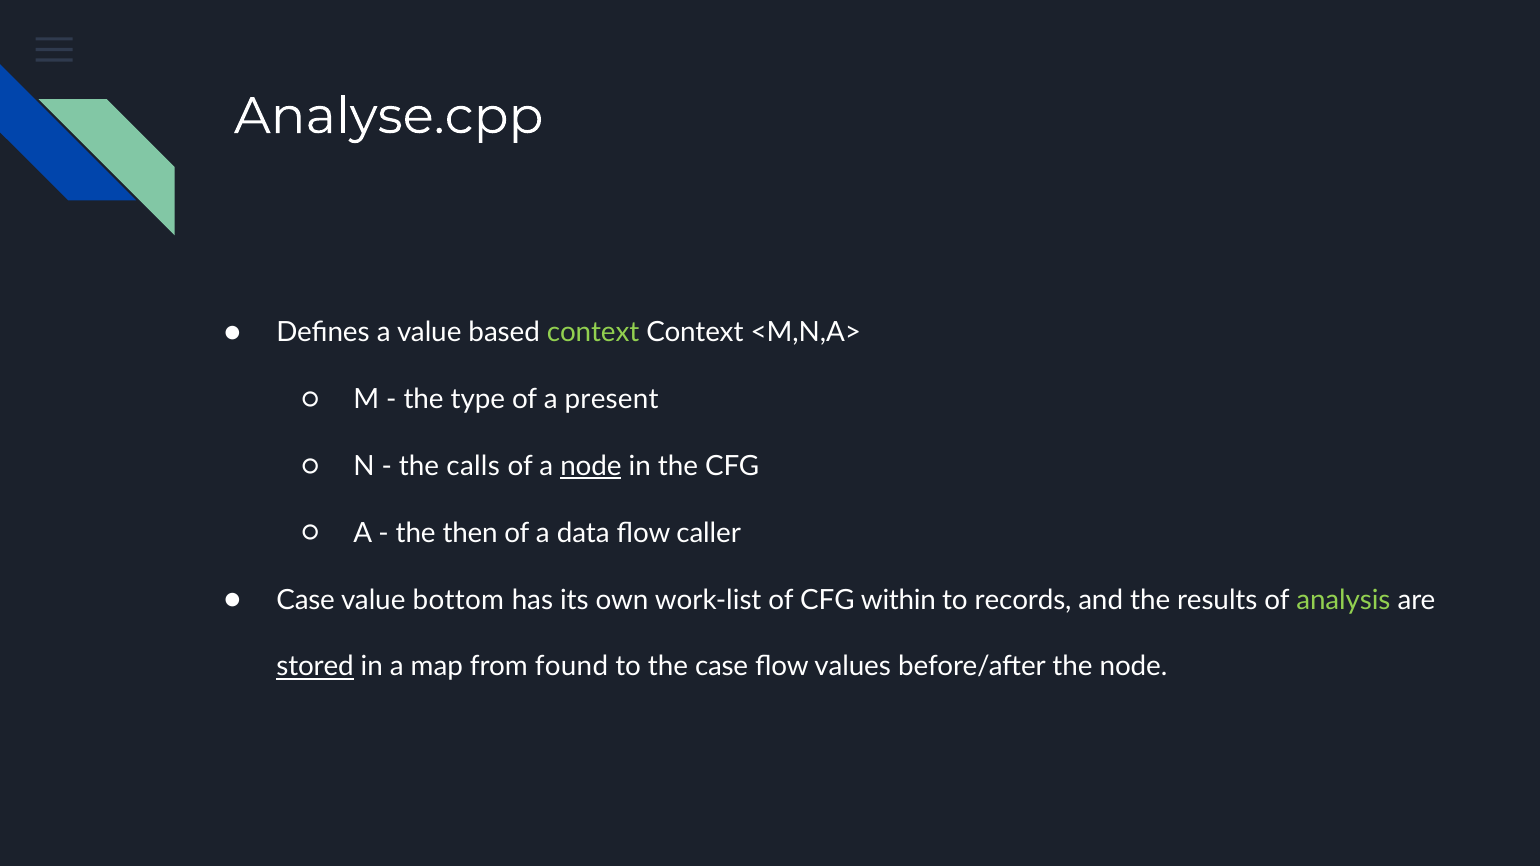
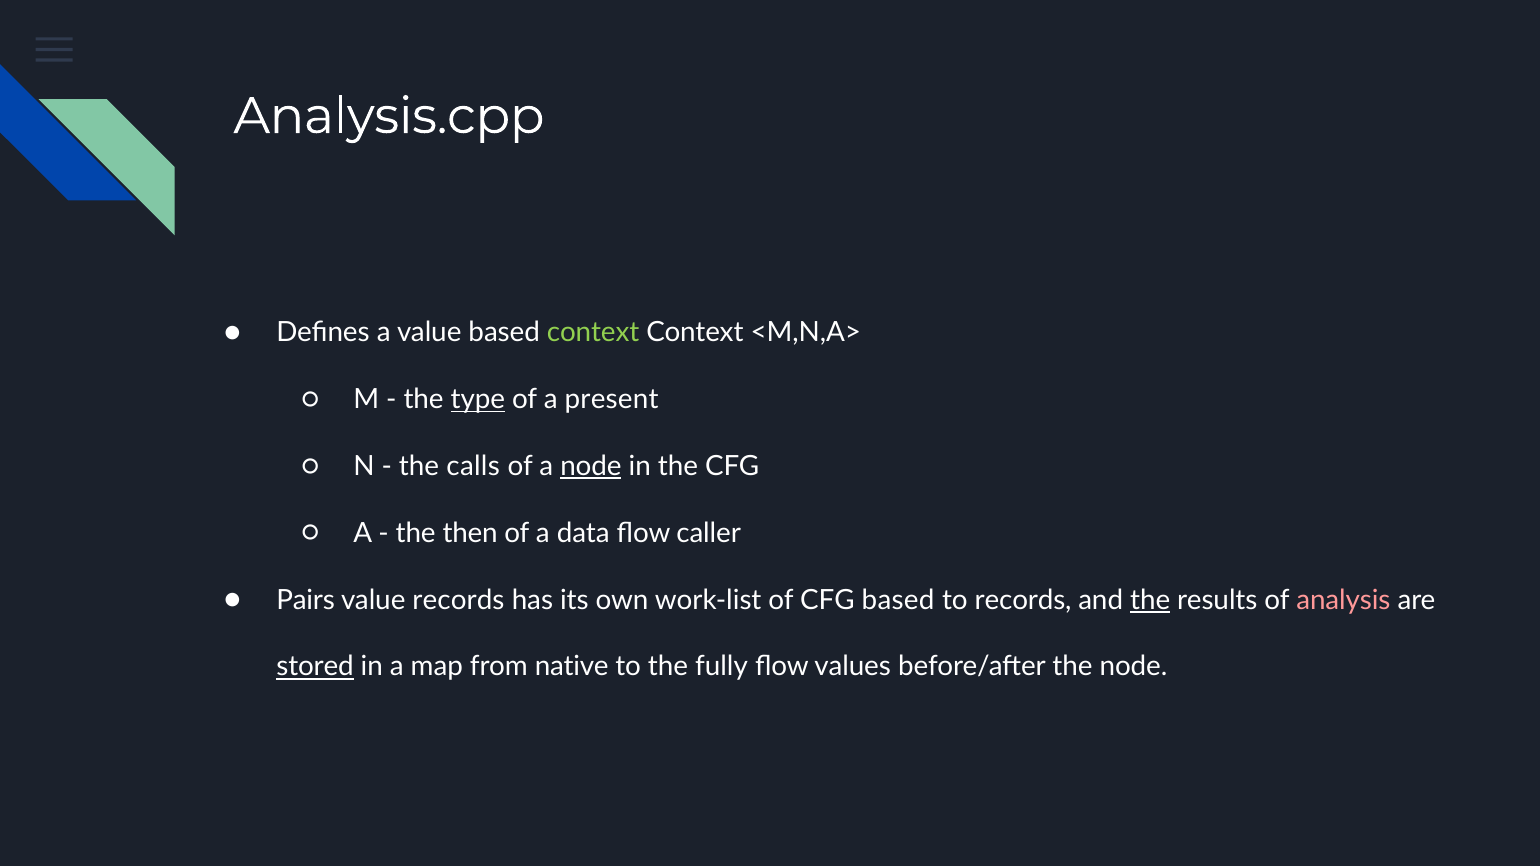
Analyse.cpp: Analyse.cpp -> Analysis.cpp (389, 116)
type underline: none -> present (478, 400)
Case: Case -> Pairs (306, 600)
value bottom: bottom -> records (459, 600)
CFG within: within -> based (898, 600)
the underline: none -> present (1150, 600)
analysis colour: light green -> pink (1343, 600)
found: found -> native (572, 667)
the case: case -> fully (721, 667)
